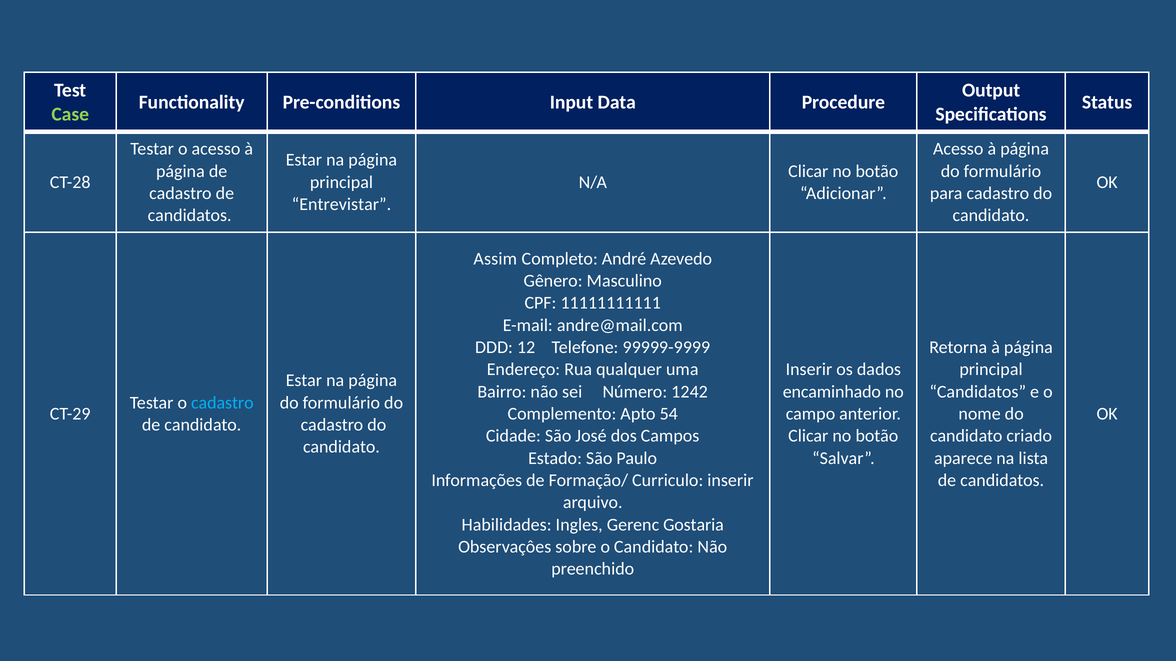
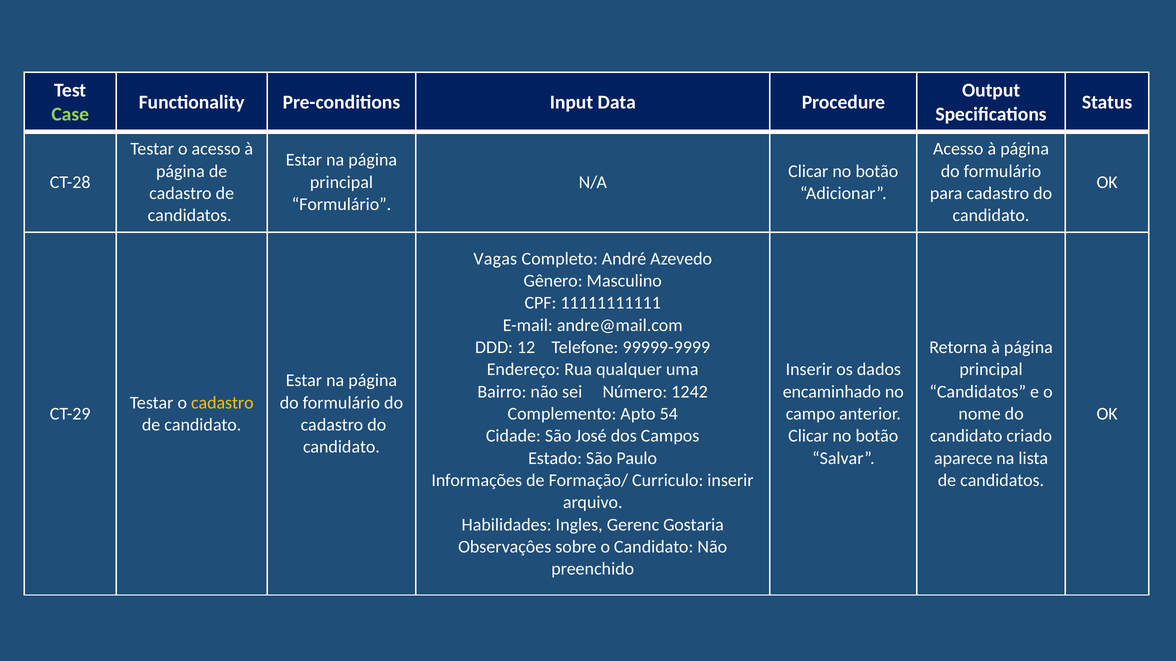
Entrevistar: Entrevistar -> Formulário (341, 205)
Assim: Assim -> Vagas (495, 259)
cadastro colour: light blue -> yellow (222, 403)
